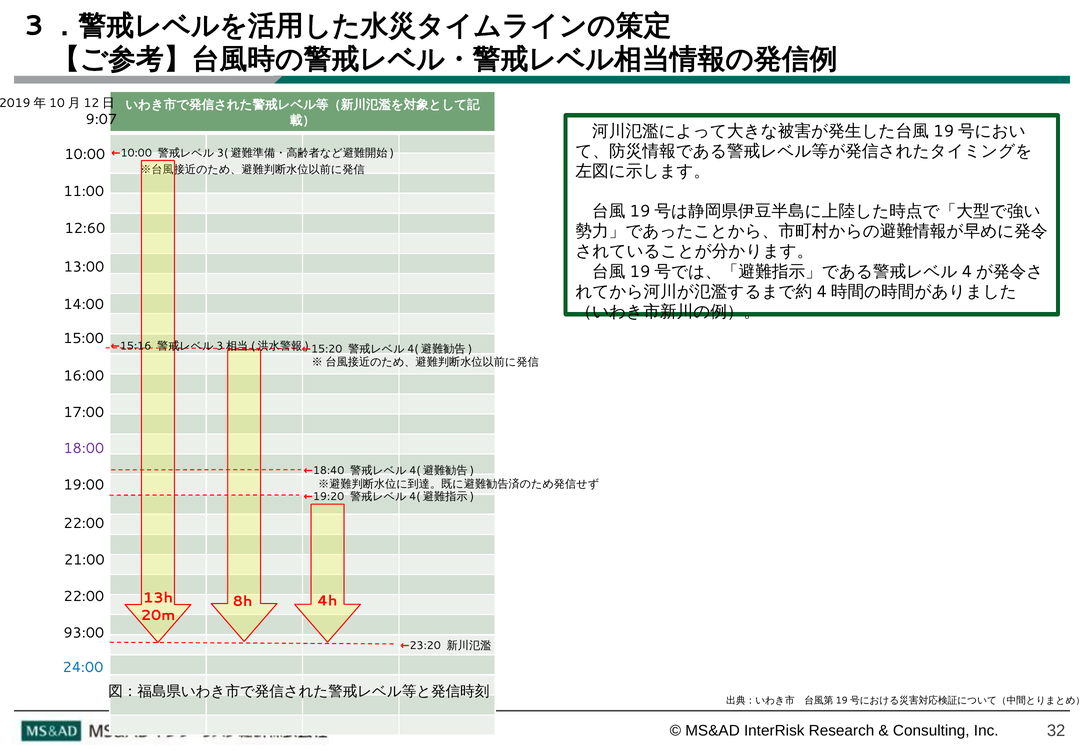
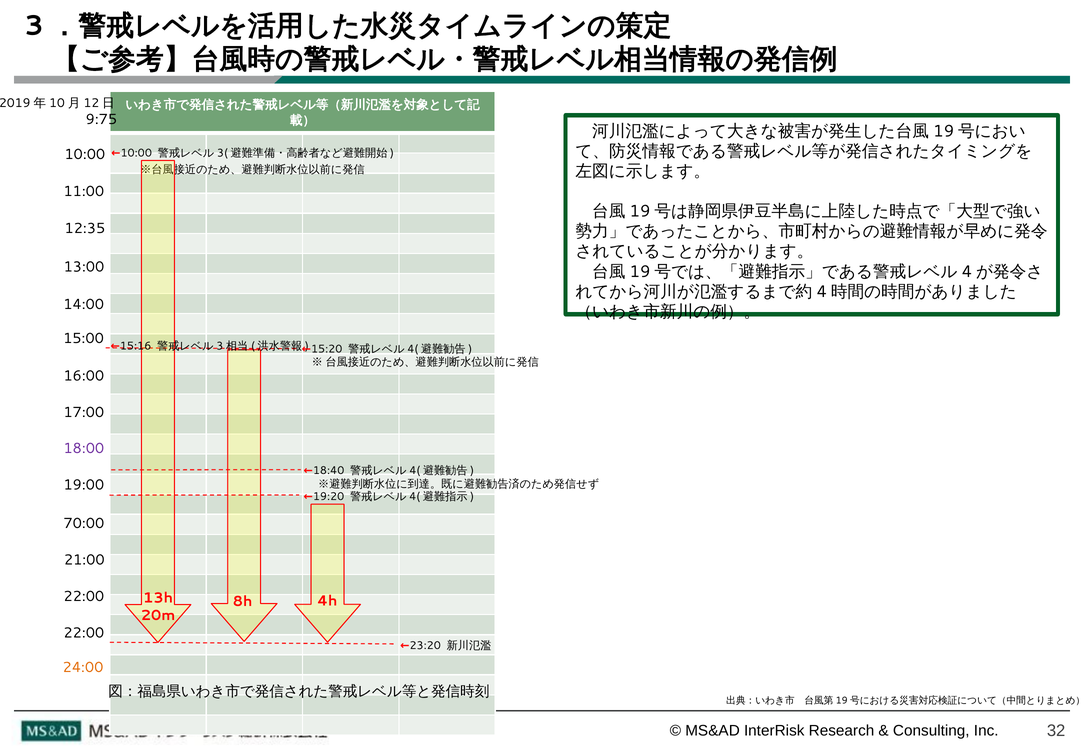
9:07: 9:07 -> 9:75 (101, 119)
12:60: 12:60 -> 12:35 (85, 228)
22:00: 22:00 -> 70:00 (84, 523)
93:00: 93:00 -> 22:00 (84, 632)
24:00 colour: blue -> orange (83, 667)
